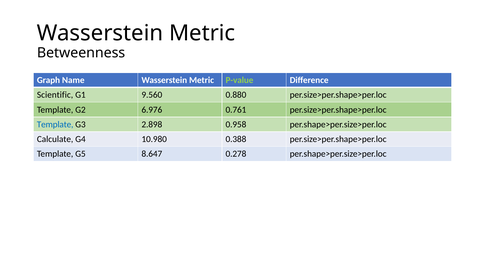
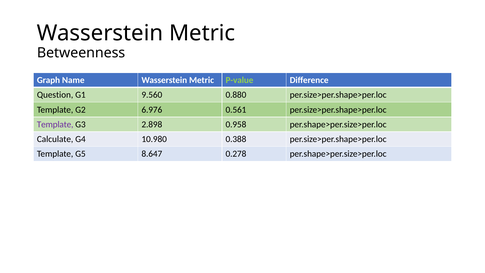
Scientific: Scientific -> Question (55, 95)
0.761: 0.761 -> 0.561 (236, 110)
Template colour: blue -> purple (55, 124)
